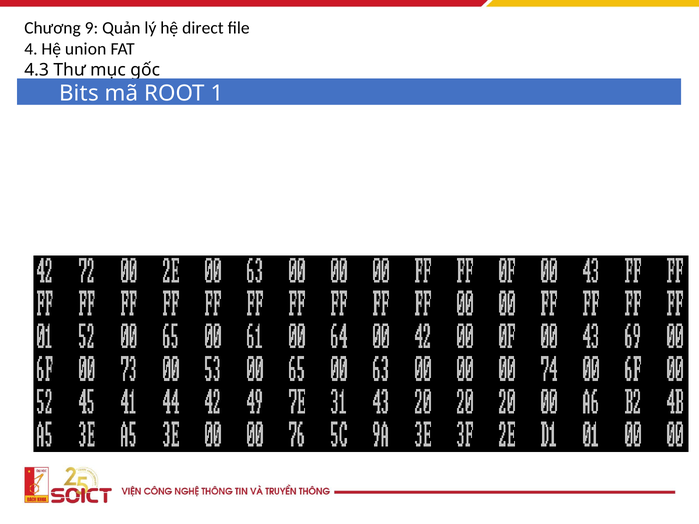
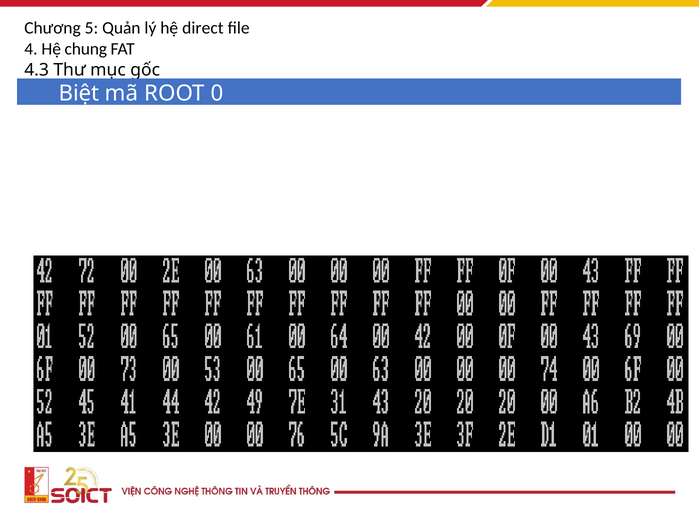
9: 9 -> 5 (91, 28)
union: union -> chung (86, 49)
Bits: Bits -> Biệt (79, 93)
1: 1 -> 0 (217, 93)
